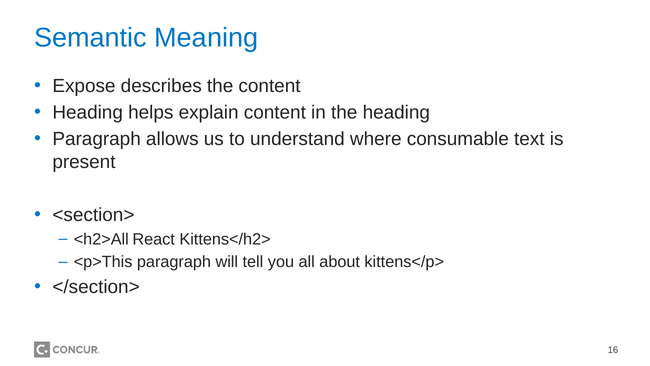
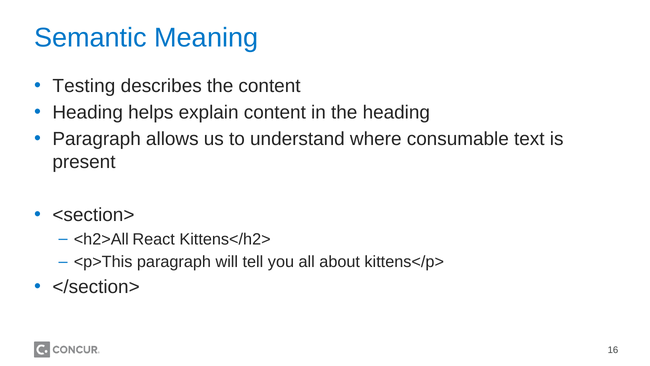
Expose: Expose -> Testing (84, 86)
